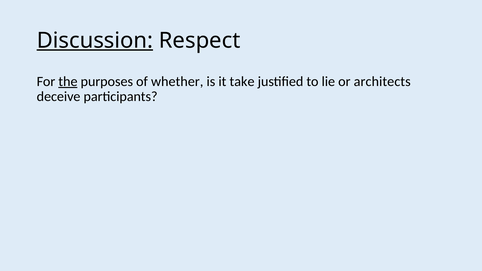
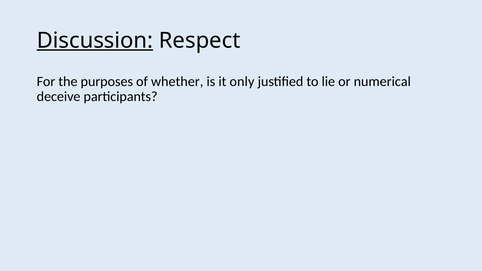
the underline: present -> none (68, 81)
take: take -> only (242, 81)
architects: architects -> numerical (382, 81)
